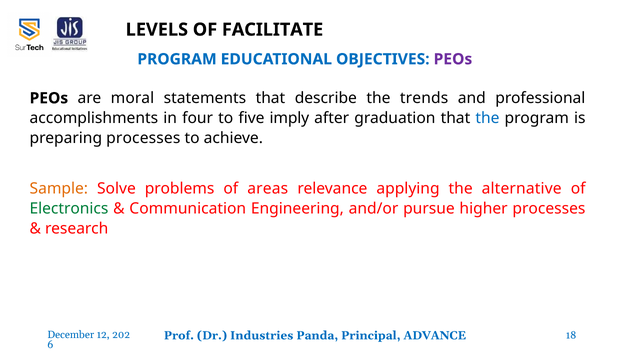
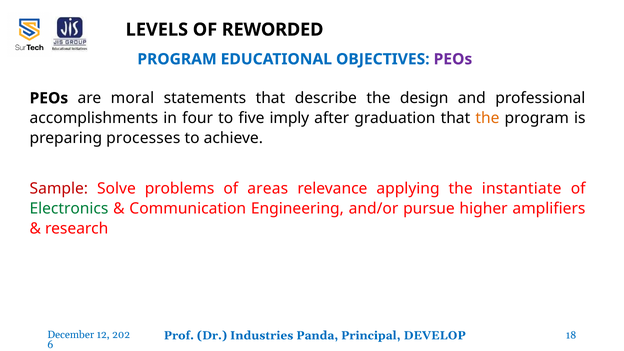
FACILITATE: FACILITATE -> REWORDED (273, 30)
trends: trends -> design (424, 98)
the colour: blue -> orange (487, 118)
Sample colour: orange -> red (59, 189)
alternative: alternative -> instantiate (522, 189)
higher processes: processes -> amplifiers (549, 209)
ADVANCE: ADVANCE -> DEVELOP (435, 335)
